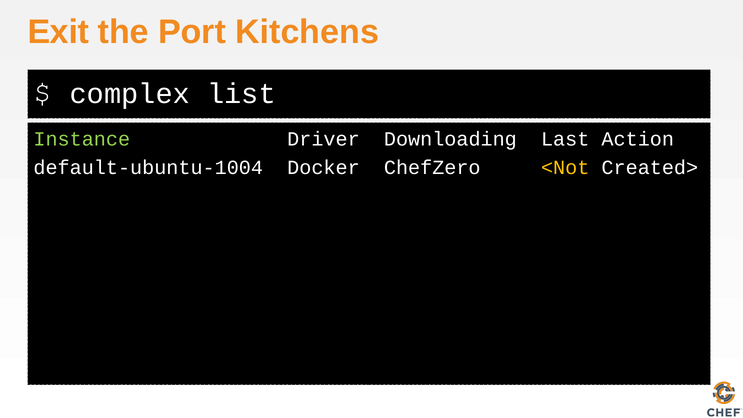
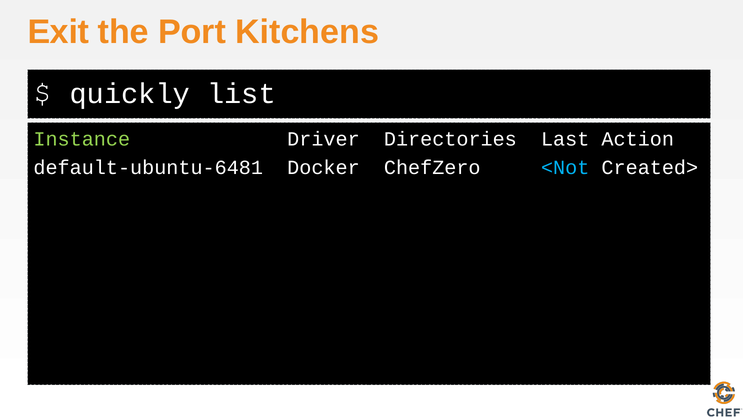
complex: complex -> quickly (130, 94)
Downloading: Downloading -> Directories (450, 139)
default-ubuntu-1004: default-ubuntu-1004 -> default-ubuntu-6481 (148, 168)
<Not colour: yellow -> light blue (565, 168)
